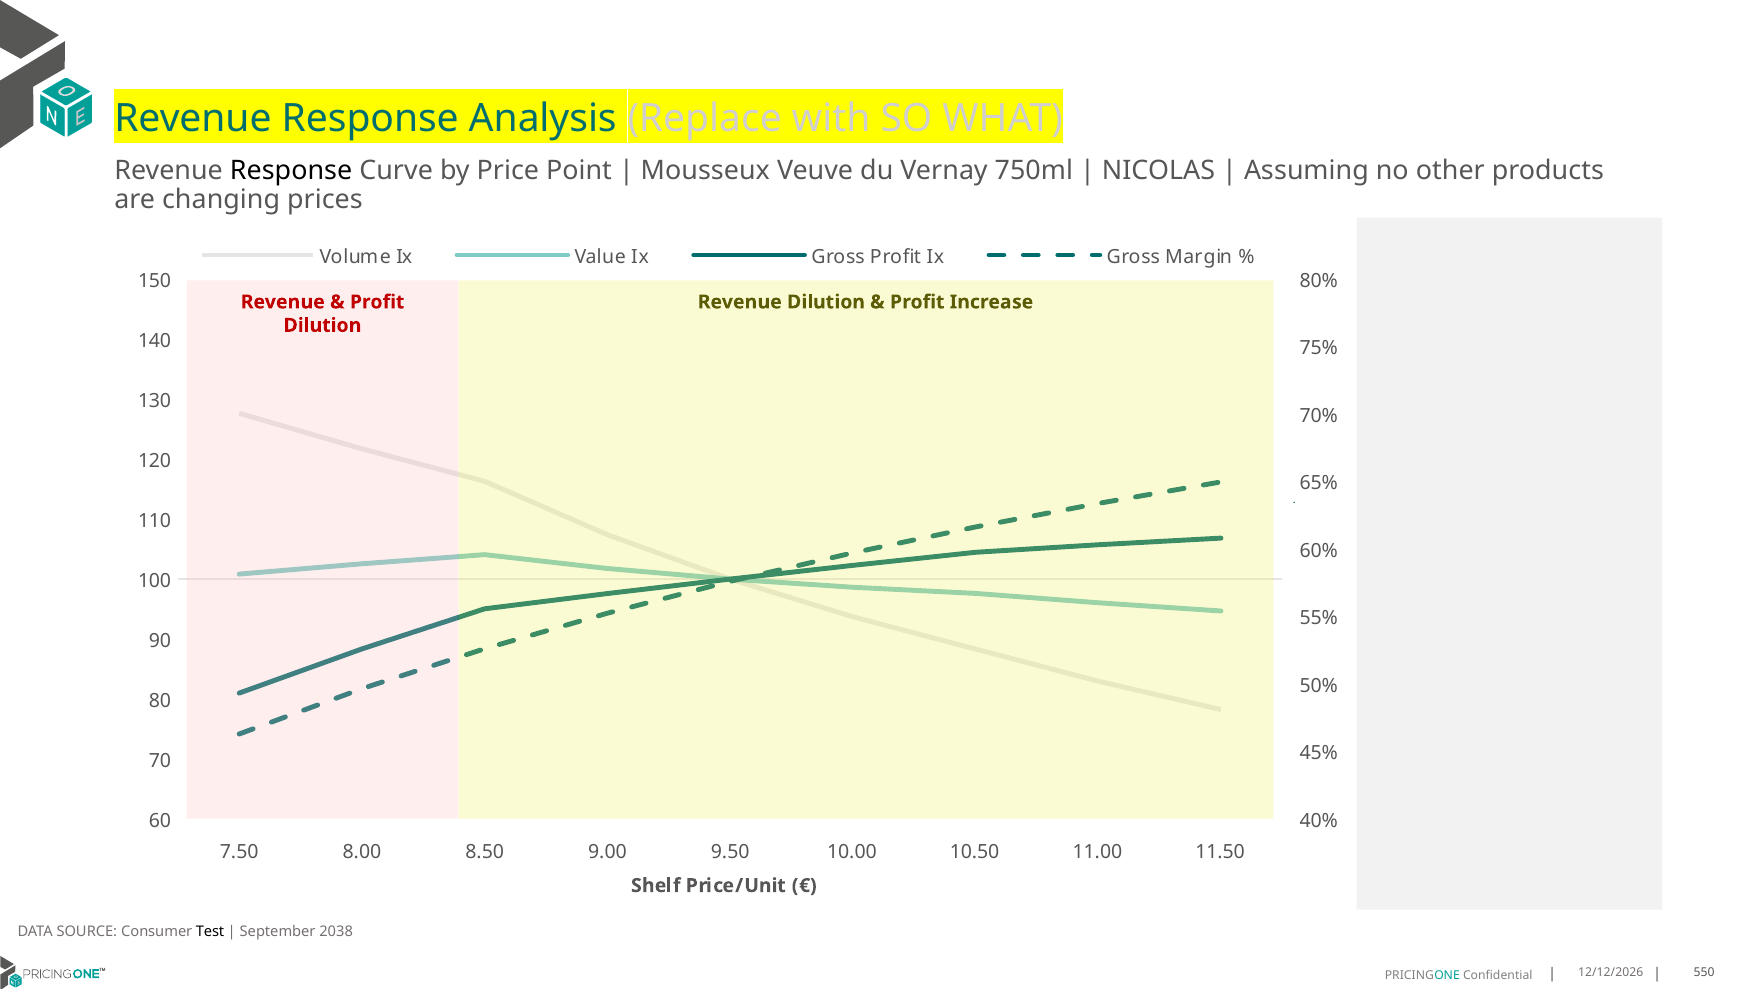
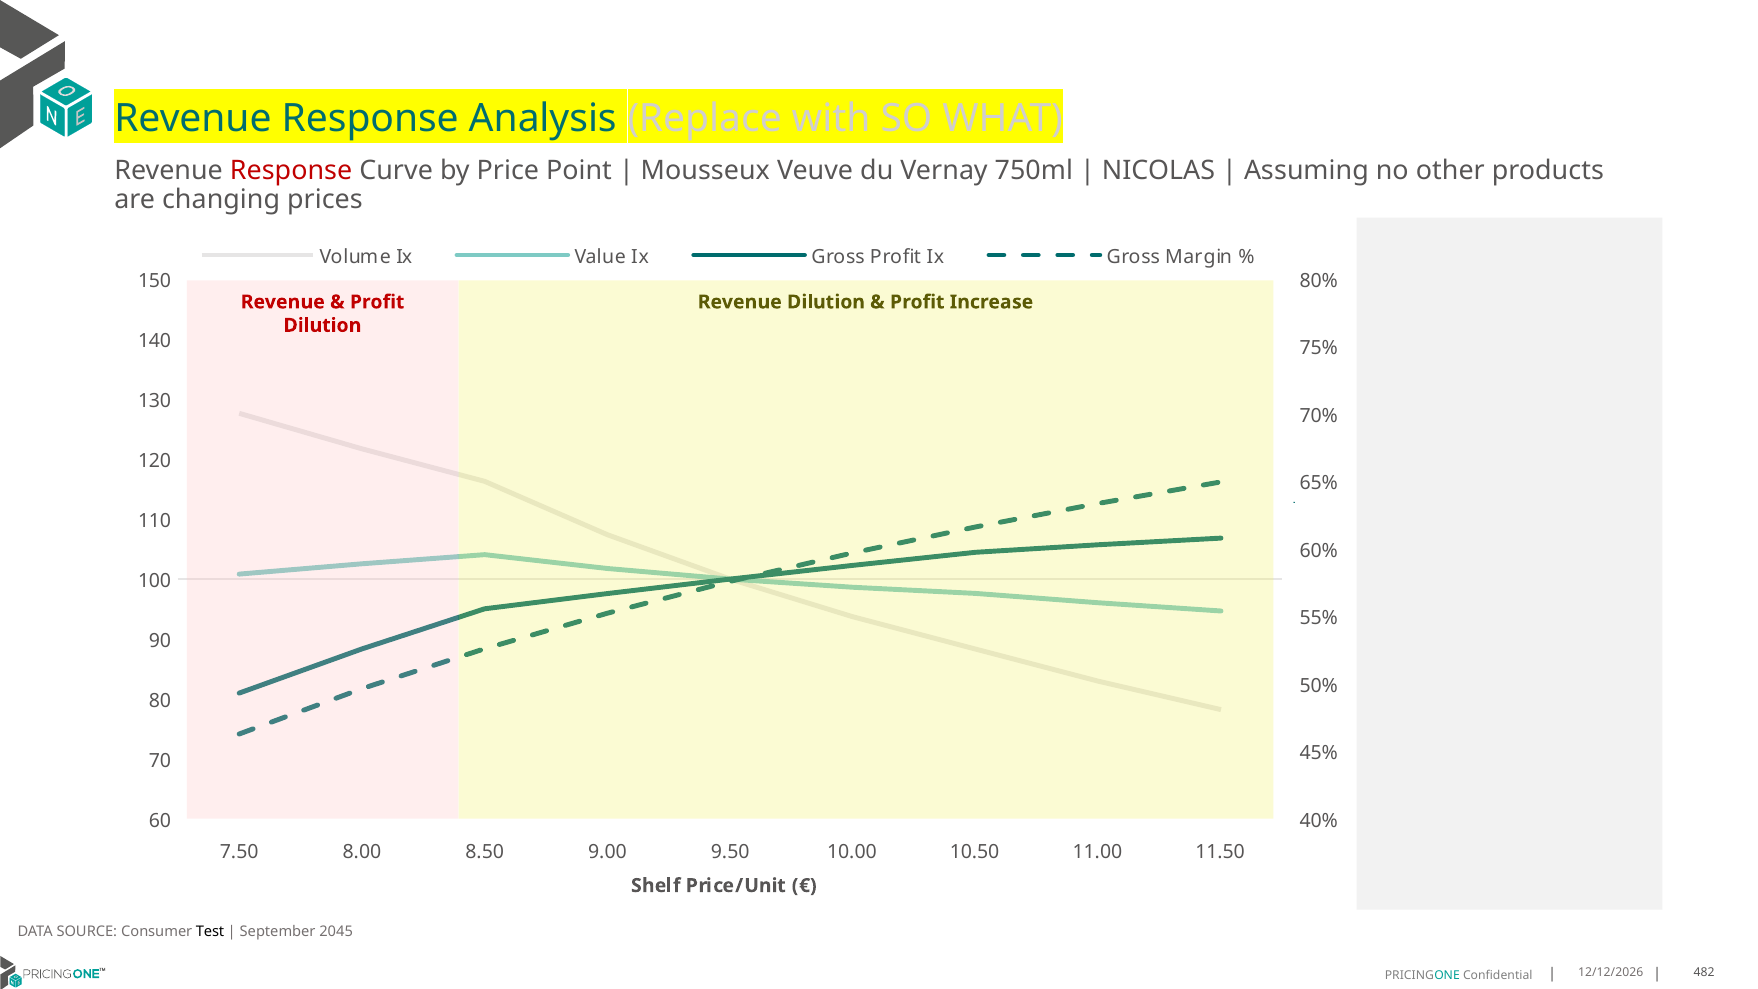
Response colour: black -> red (291, 170)
2038: 2038 -> 2045 (336, 931)
550: 550 -> 482 (1704, 972)
